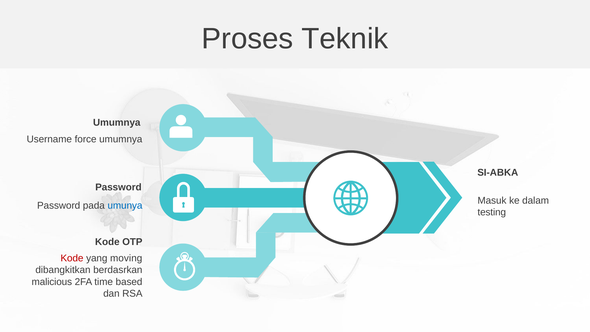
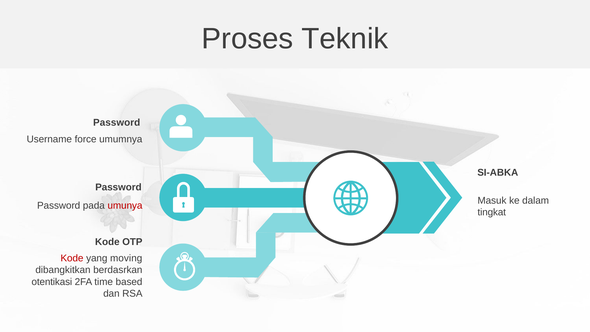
Umumnya: Umumnya -> Password (117, 122)
umunya colour: blue -> red (125, 206)
testing: testing -> tingkat (492, 212)
malicious: malicious -> otentikasi (52, 282)
